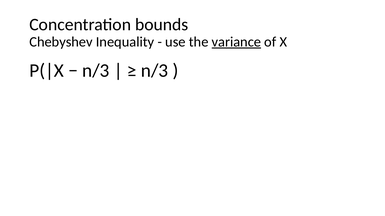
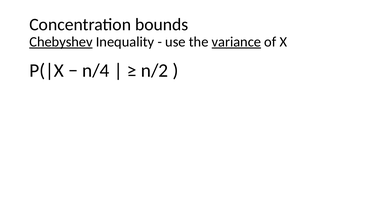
Chebyshev underline: none -> present (61, 42)
n/3: n/3 -> n/4 (96, 71)
n/3: n/3 -> n/2 (155, 71)
